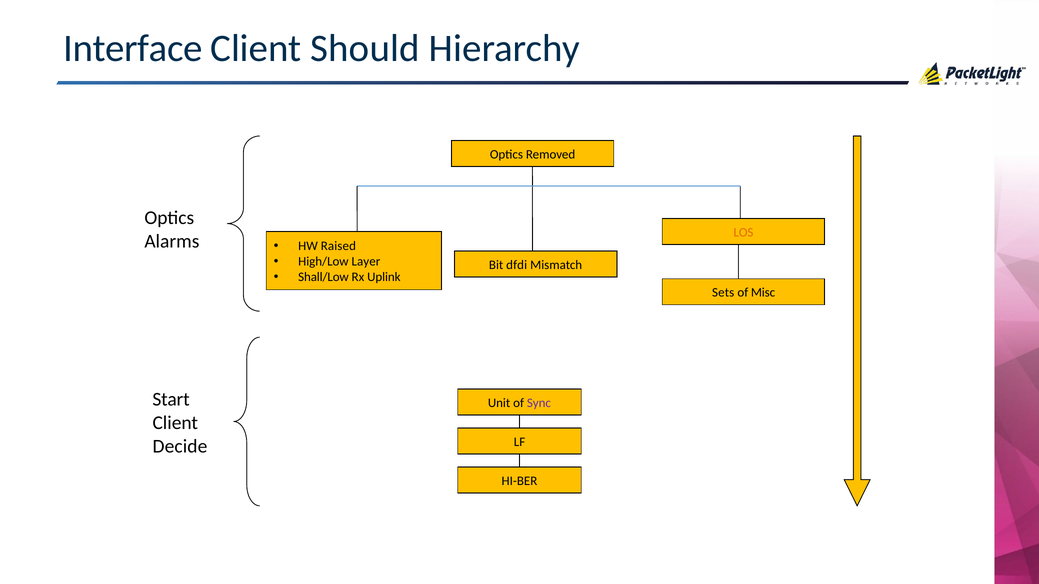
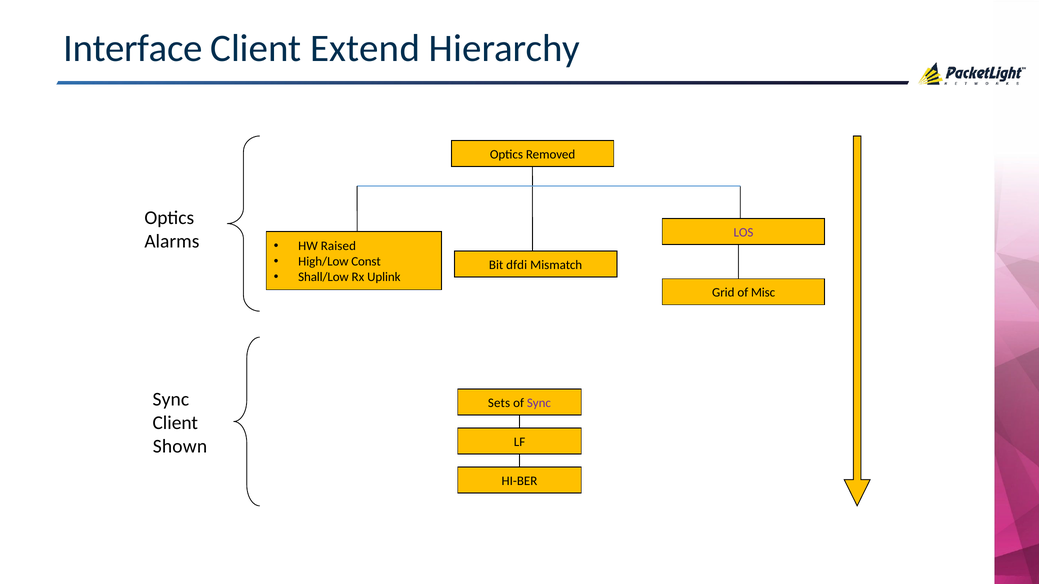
Should: Should -> Extend (365, 49)
LOS colour: orange -> purple (744, 233)
Layer: Layer -> Const (366, 262)
Sets: Sets -> Grid (723, 293)
Start: Start -> Sync (171, 400)
Unit: Unit -> Sets (499, 403)
Decide: Decide -> Shown (180, 446)
